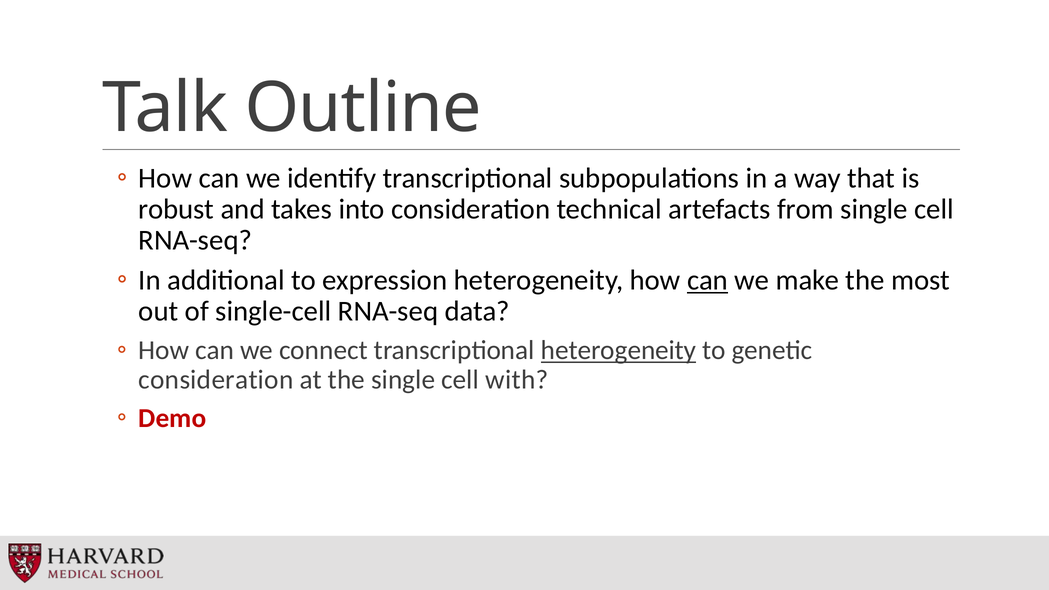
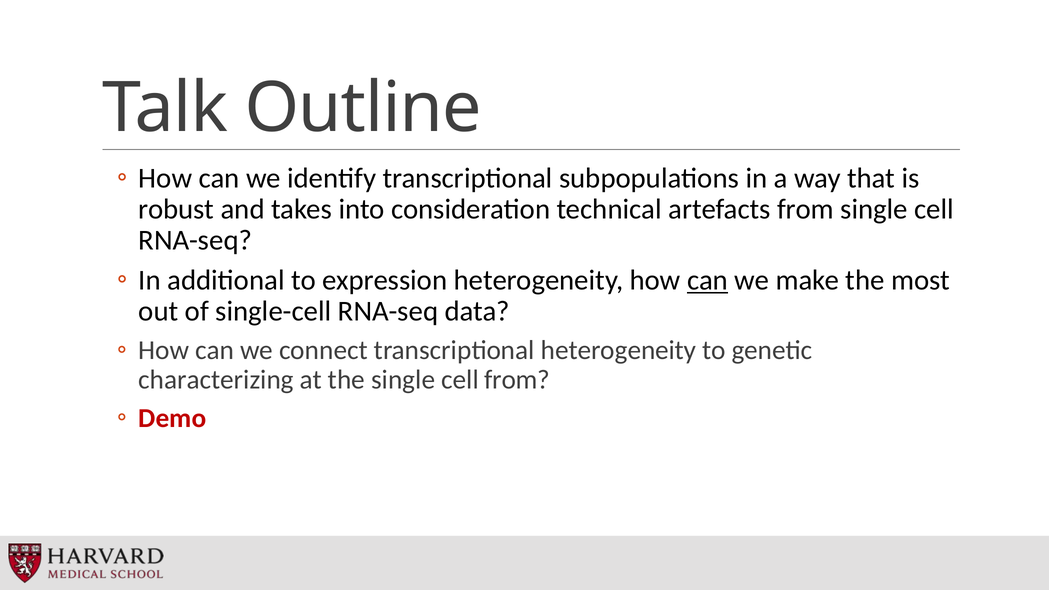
heterogeneity underline: present -> none (619, 350)
consideration: consideration -> characterizing (216, 380)
cell with: with -> from (517, 380)
